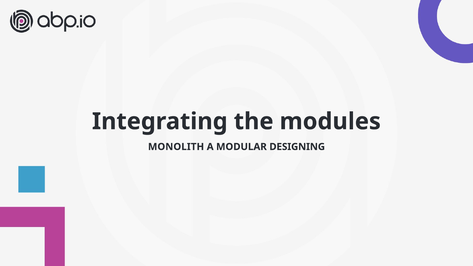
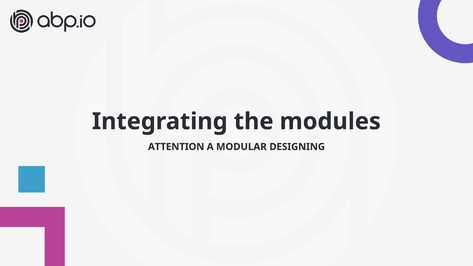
MONOLITH: MONOLITH -> ATTENTION (176, 147)
